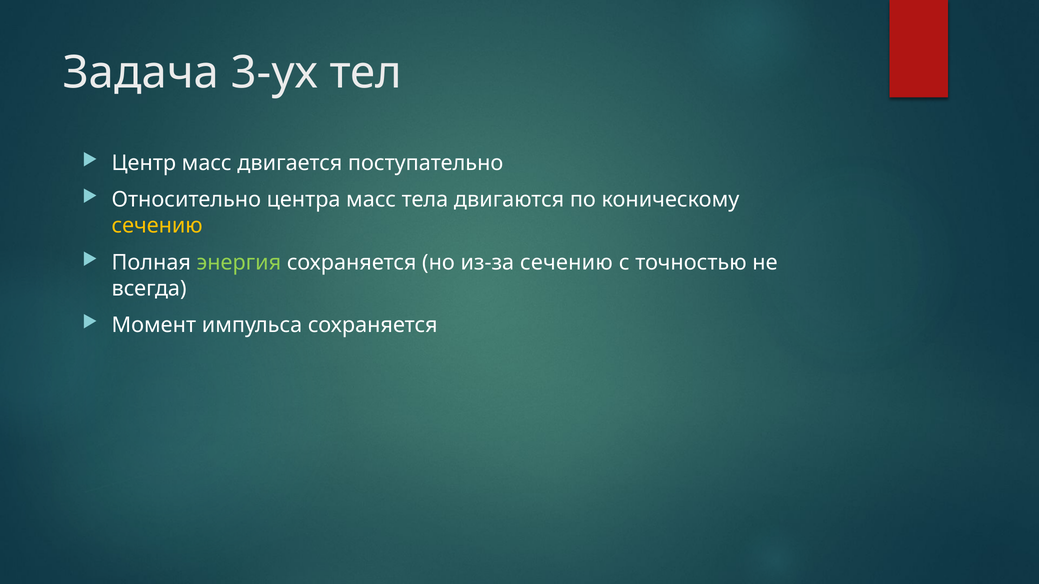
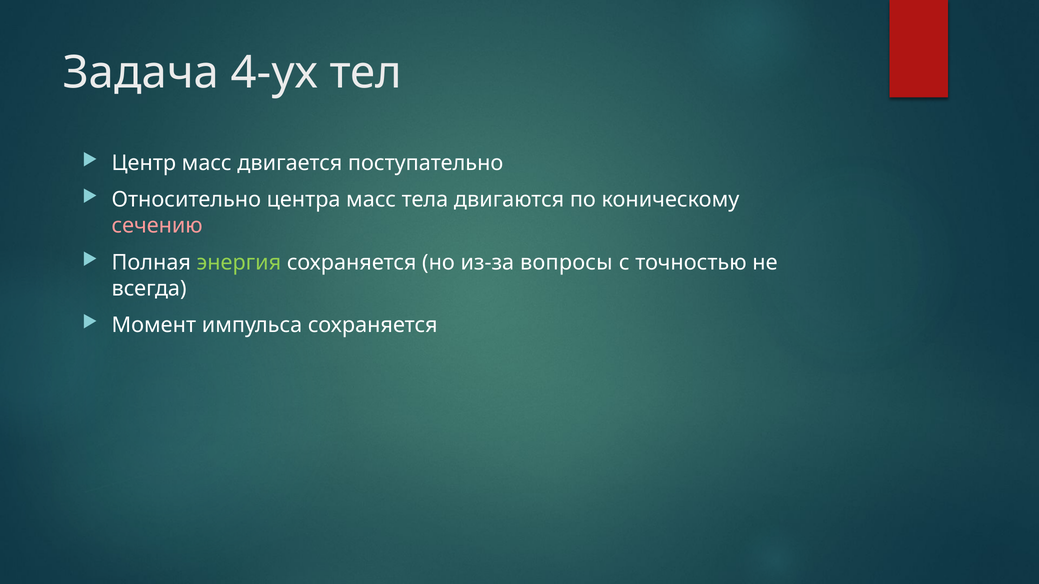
3-ух: 3-ух -> 4-ух (274, 73)
сечению colour: yellow -> pink (157, 226)
из-за сечению: сечению -> вопросы (566, 263)
